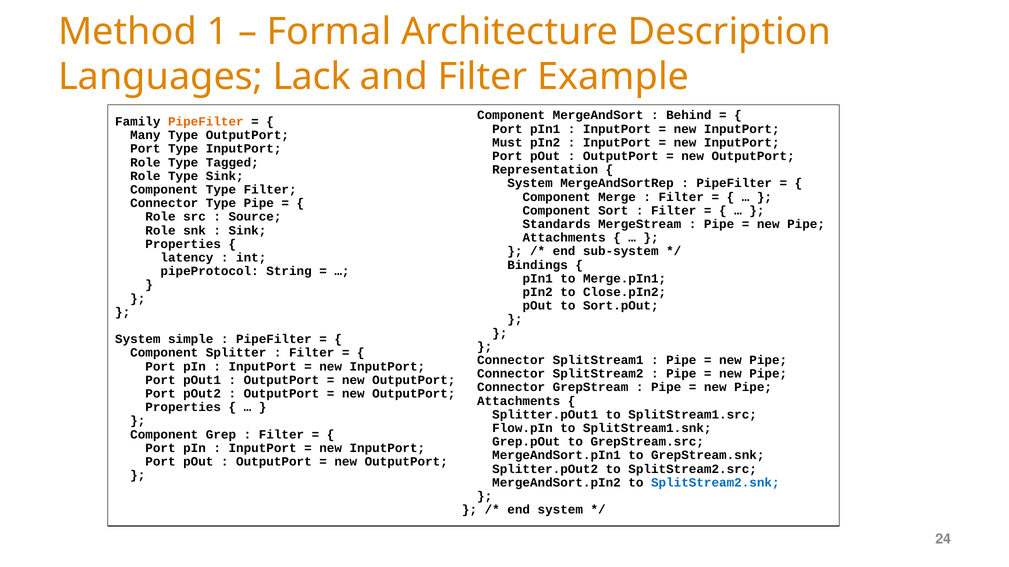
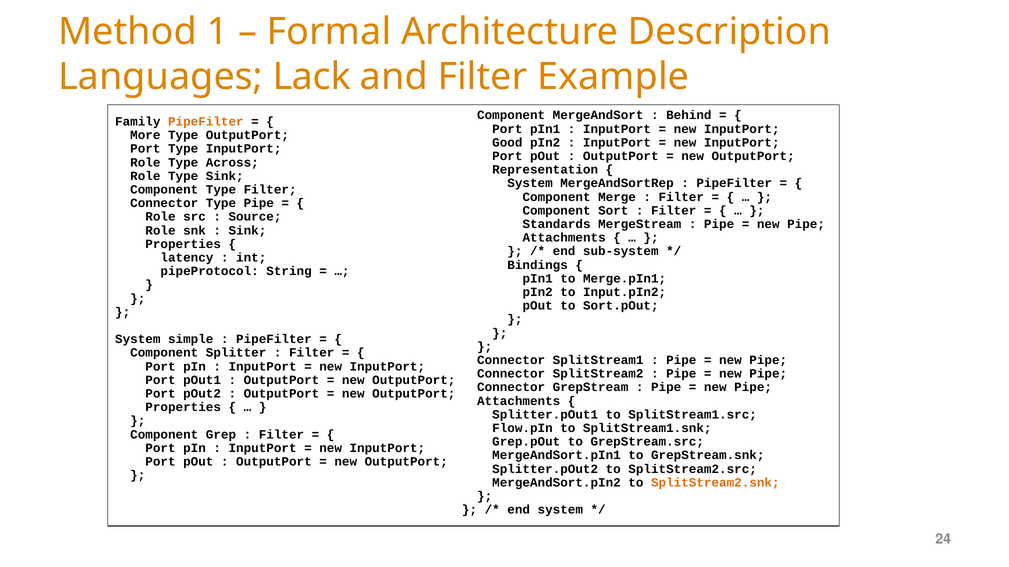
Many: Many -> More (145, 135)
Must: Must -> Good (507, 143)
Tagged: Tagged -> Across (232, 163)
Close.pIn2: Close.pIn2 -> Input.pIn2 (625, 292)
SplitStream2.snk colour: blue -> orange (715, 483)
